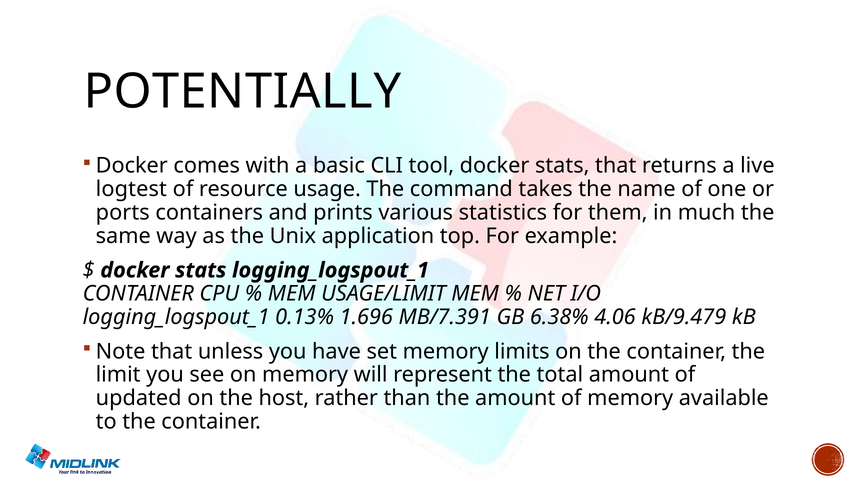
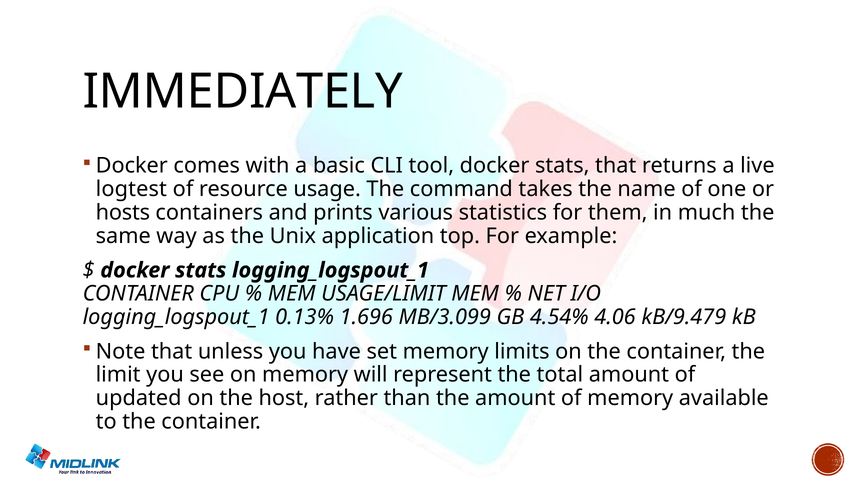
POTENTIALLY: POTENTIALLY -> IMMEDIATELY (243, 91)
ports: ports -> hosts (123, 213)
MB/7.391: MB/7.391 -> MB/3.099 (445, 317)
6.38%: 6.38% -> 4.54% (559, 317)
